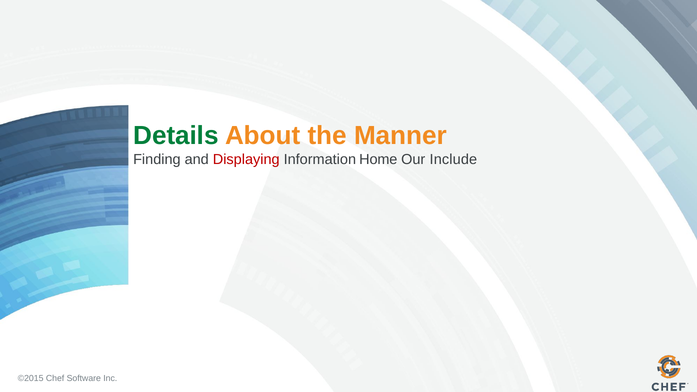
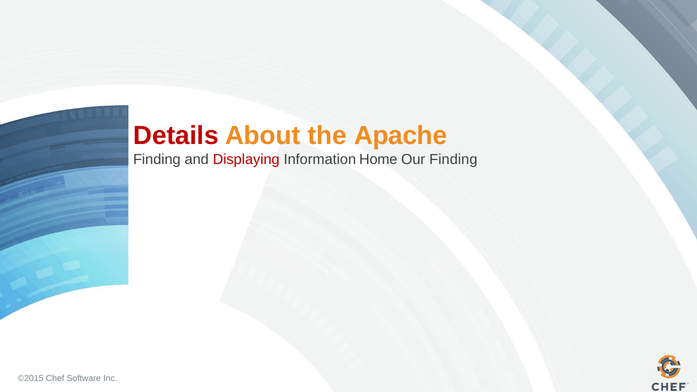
Details colour: green -> red (176, 136)
Manner: Manner -> Apache (401, 136)
Our Include: Include -> Finding (453, 160)
